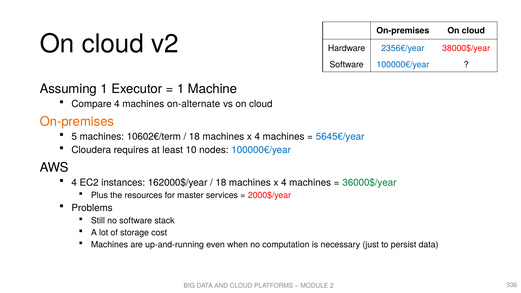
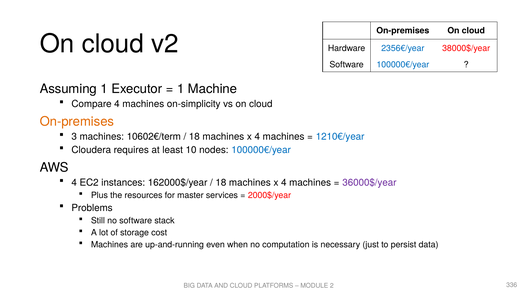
on-alternate: on-alternate -> on-simplicity (194, 104)
5: 5 -> 3 (74, 137)
5645€/year: 5645€/year -> 1210€/year (340, 137)
36000$/year colour: green -> purple (369, 183)
